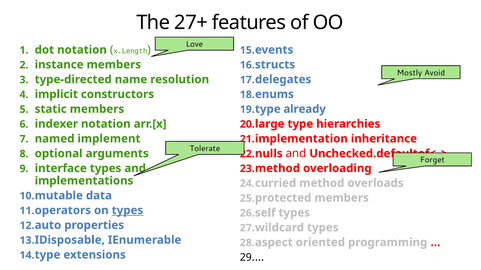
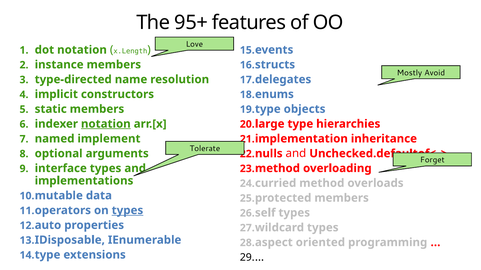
27+: 27+ -> 95+ (191, 22)
already: already -> objects (305, 109)
notation underline: none -> present (106, 124)
